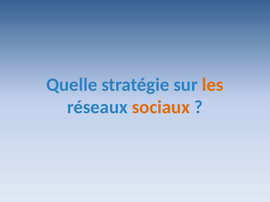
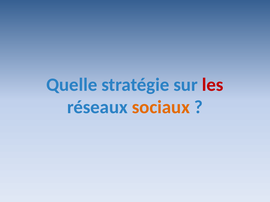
les colour: orange -> red (213, 85)
